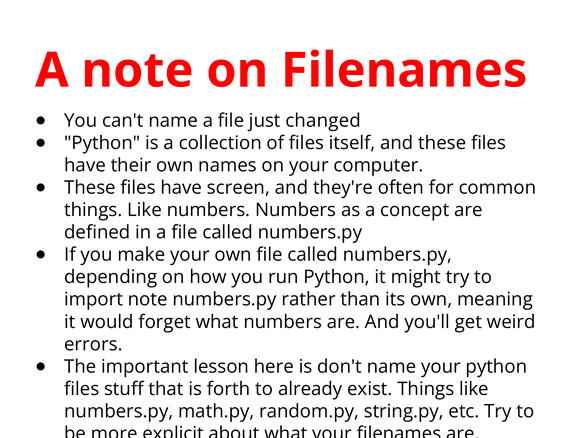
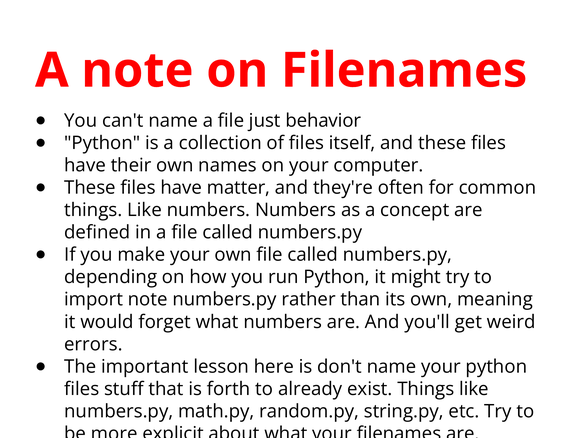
changed: changed -> behavior (323, 121)
screen: screen -> matter (239, 188)
